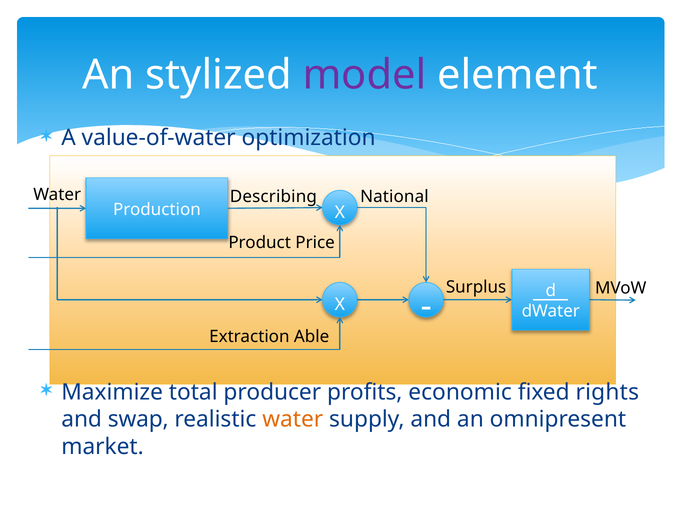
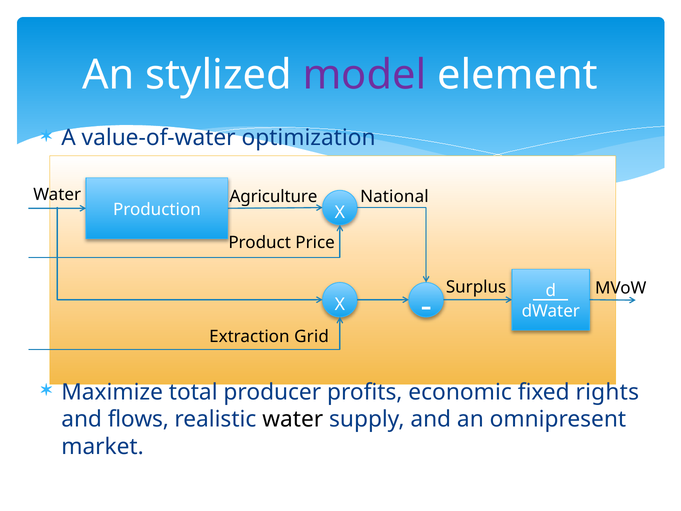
Describing: Describing -> Agriculture (274, 197)
Able: Able -> Grid (312, 336)
swap: swap -> flows (138, 419)
water colour: orange -> black (293, 419)
